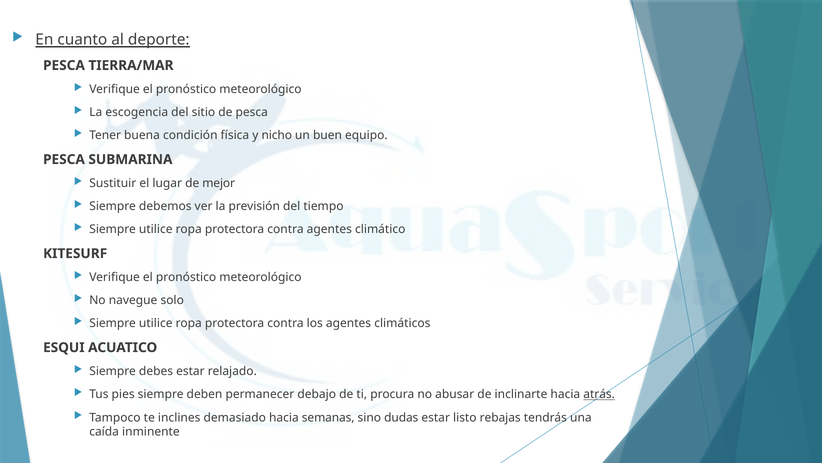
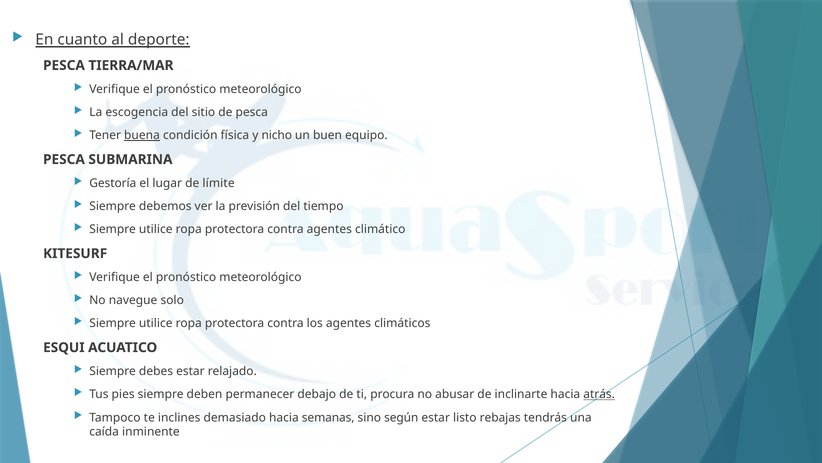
buena underline: none -> present (142, 135)
Sustituir: Sustituir -> Gestoría (113, 183)
mejor: mejor -> límite (219, 183)
dudas: dudas -> según (401, 417)
